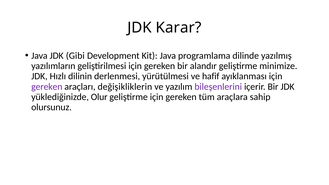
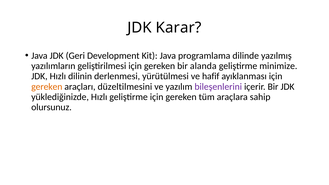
Gibi: Gibi -> Geri (75, 56)
alandır: alandır -> alanda (203, 66)
gereken colour: purple -> orange (47, 87)
değişikliklerin: değişikliklerin -> düzeltilmesini (125, 87)
yüklediğinizde Olur: Olur -> Hızlı (99, 97)
